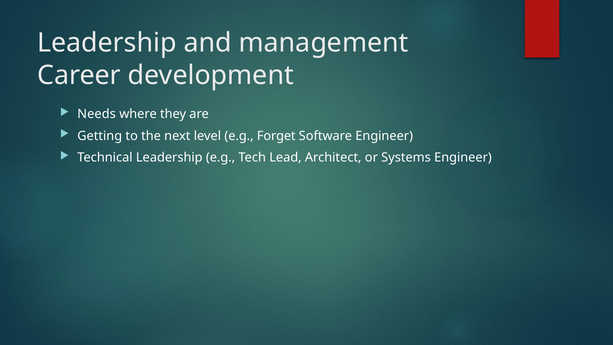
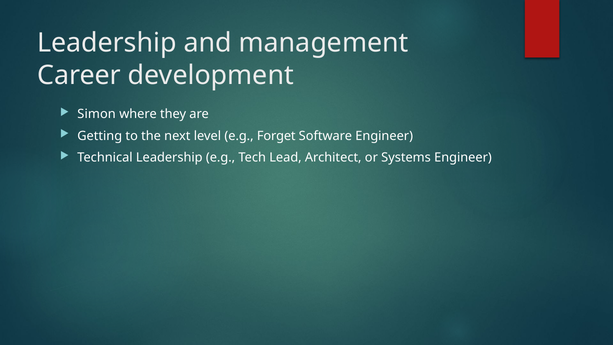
Needs: Needs -> Simon (97, 114)
